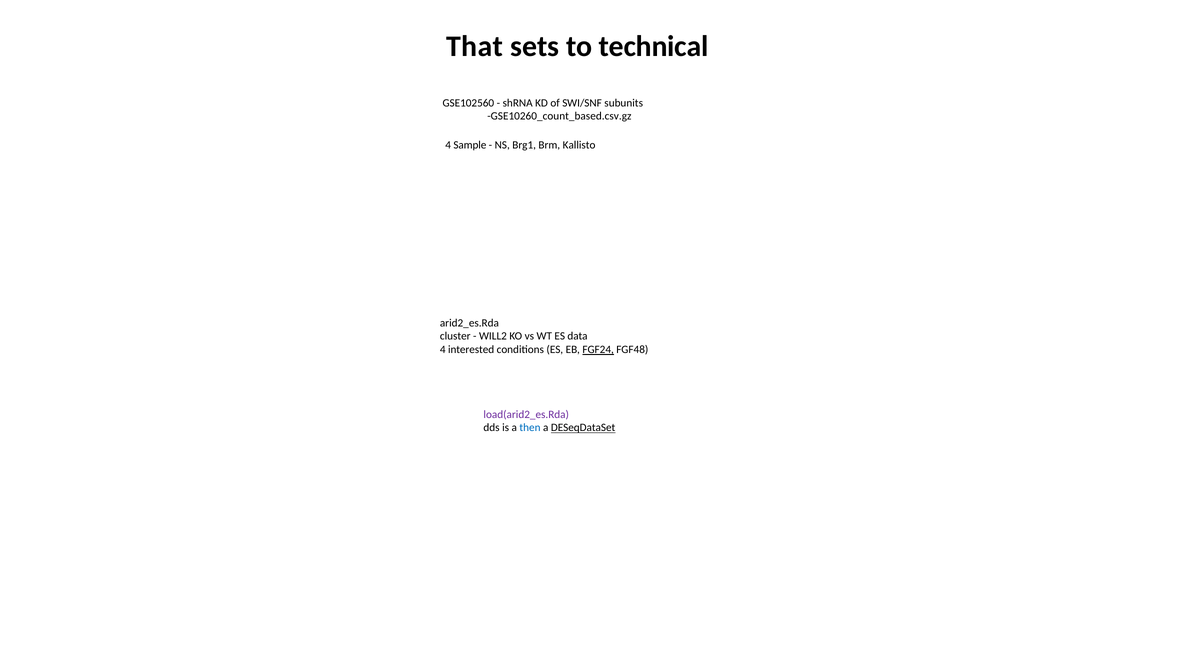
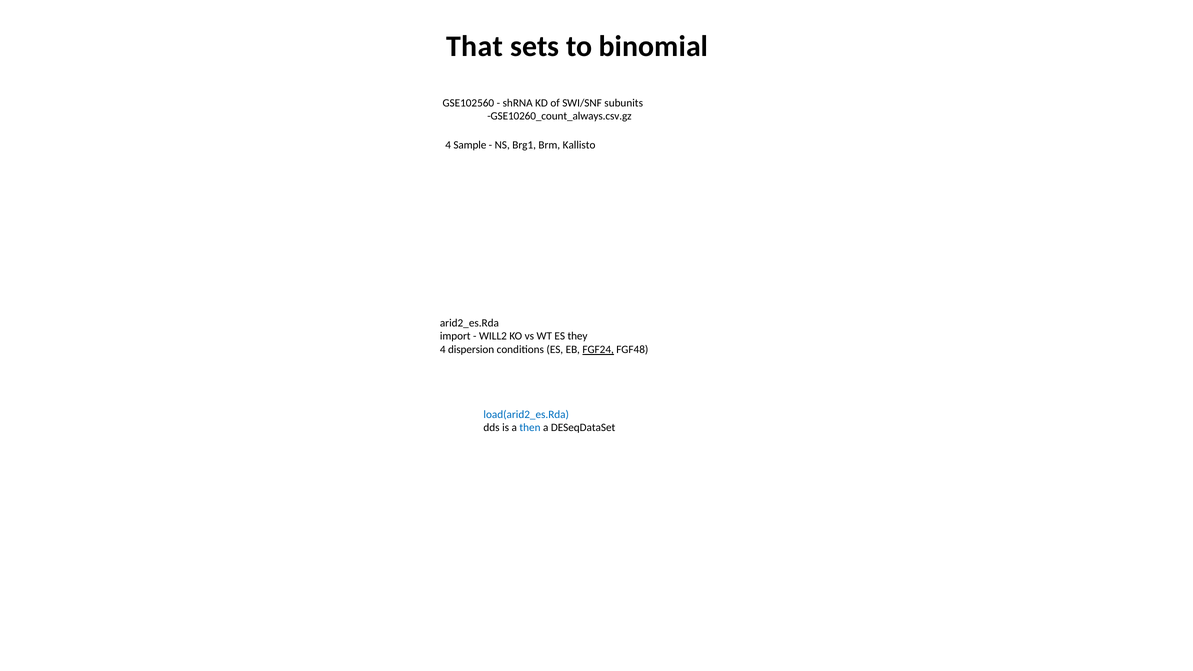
technical: technical -> binomial (653, 46)
GSE10260_count_based.csv.gz: GSE10260_count_based.csv.gz -> GSE10260_count_always.csv.gz (559, 116)
cluster: cluster -> import (455, 336)
data: data -> they (577, 336)
interested: interested -> dispersion (471, 350)
load(arid2_es.Rda colour: purple -> blue (526, 414)
DESeqDataSet underline: present -> none (583, 428)
